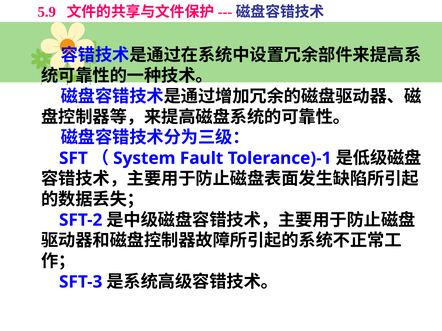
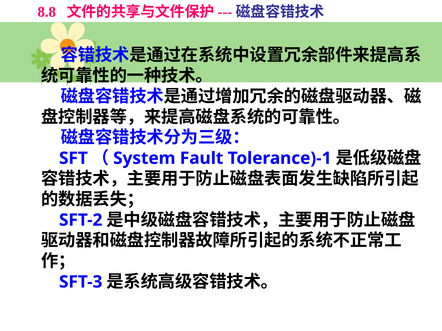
5.9: 5.9 -> 8.8 (47, 12)
